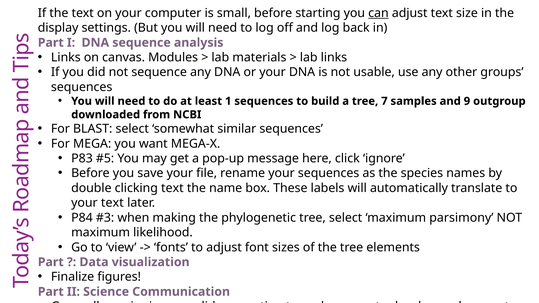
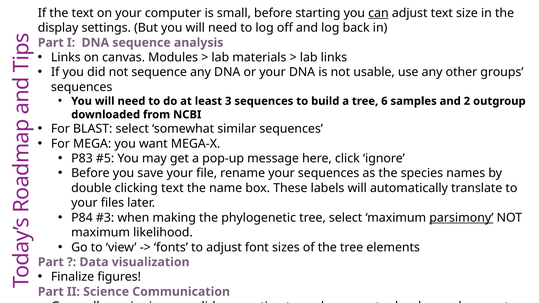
1: 1 -> 3 (228, 101)
7: 7 -> 6 (384, 101)
9: 9 -> 2 (467, 101)
your text: text -> files (112, 203)
parsimony underline: none -> present (461, 218)
